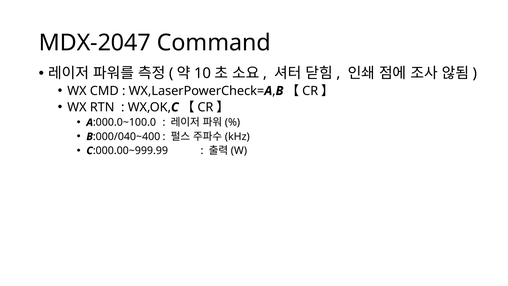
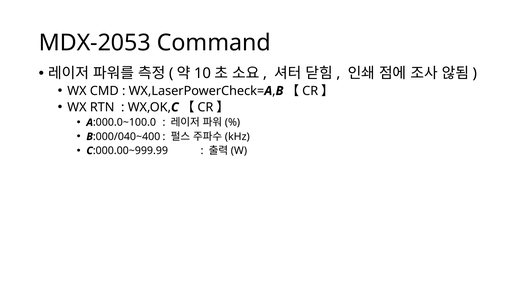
MDX-2047: MDX-2047 -> MDX-2053 (95, 43)
